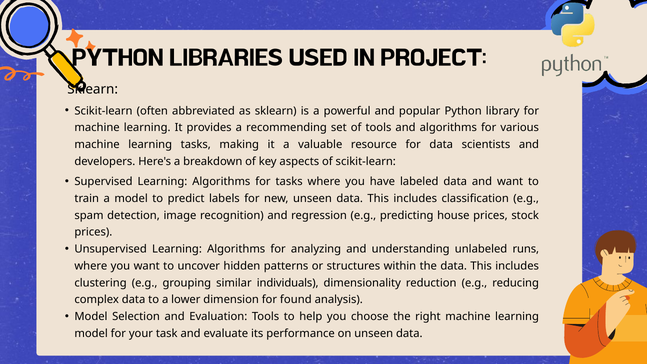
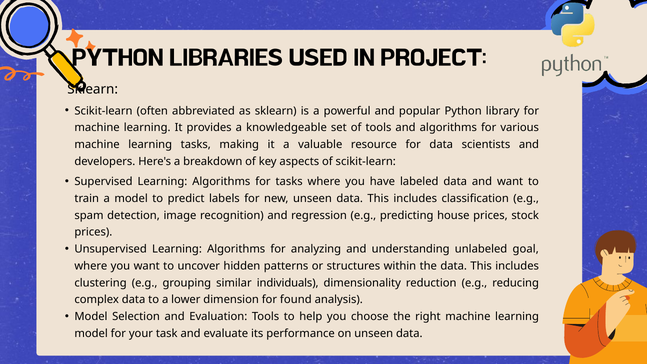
recommending: recommending -> knowledgeable (286, 128)
runs: runs -> goal (526, 249)
